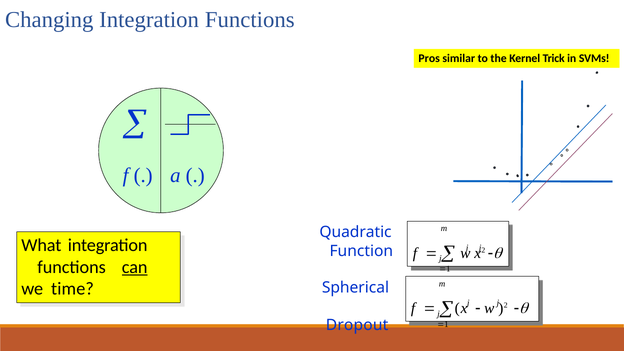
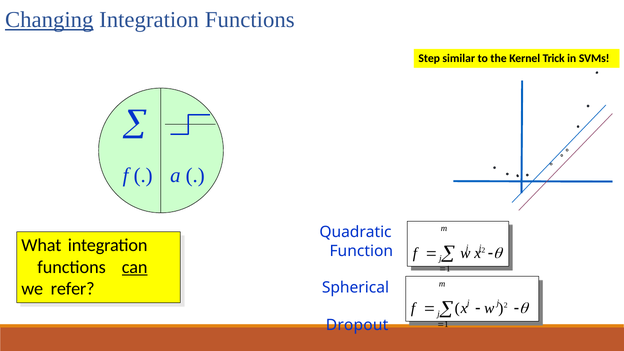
Changing underline: none -> present (49, 20)
Pros: Pros -> Step (429, 58)
time: time -> refer (73, 289)
